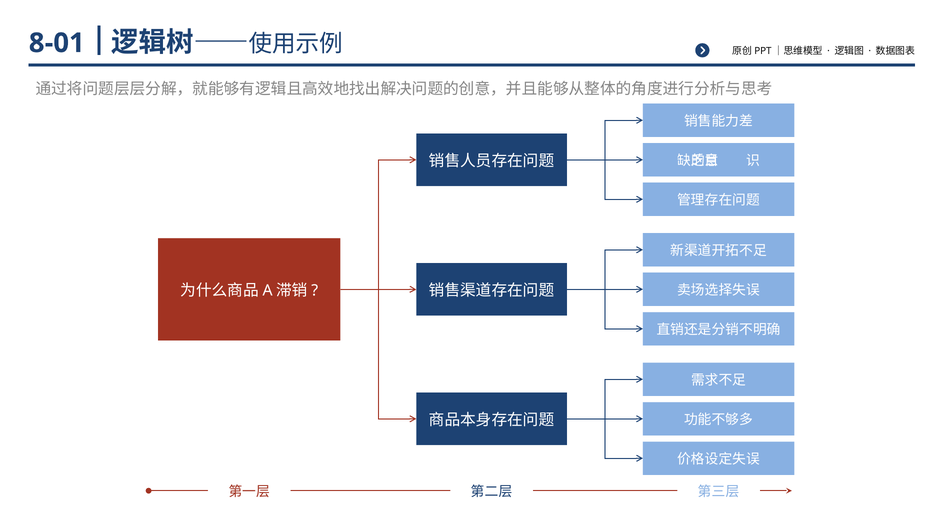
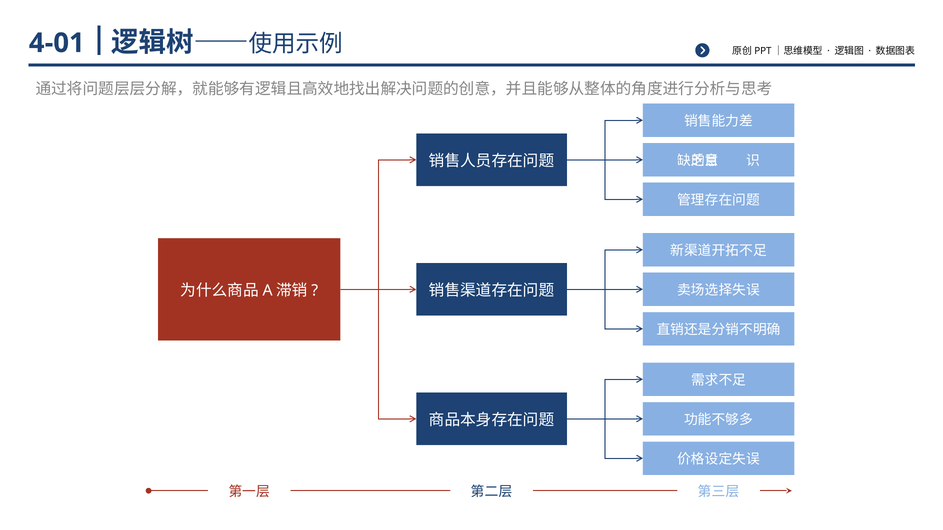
8-01: 8-01 -> 4-01 (57, 43)
